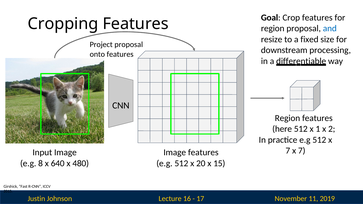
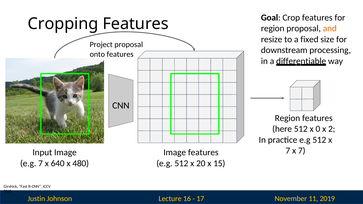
and colour: blue -> orange (330, 28)
1: 1 -> 0 (318, 129)
e.g 8: 8 -> 7 (41, 164)
